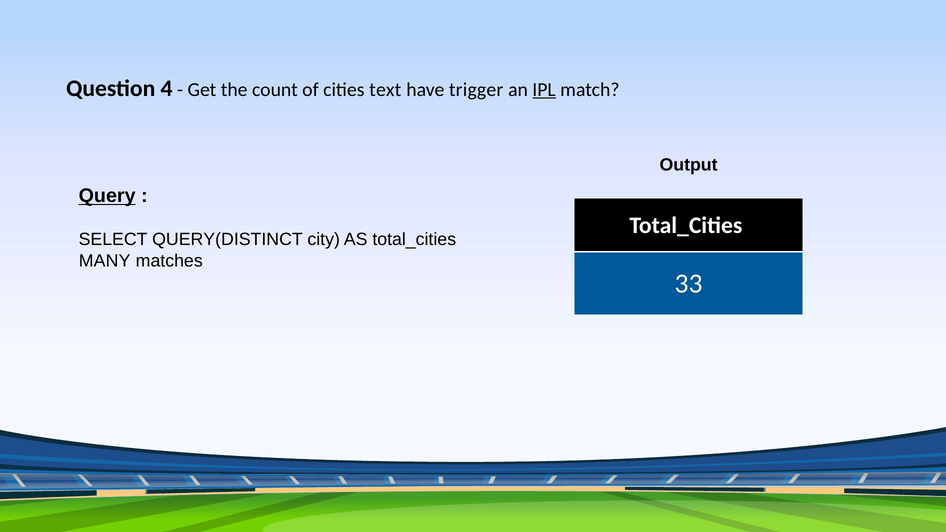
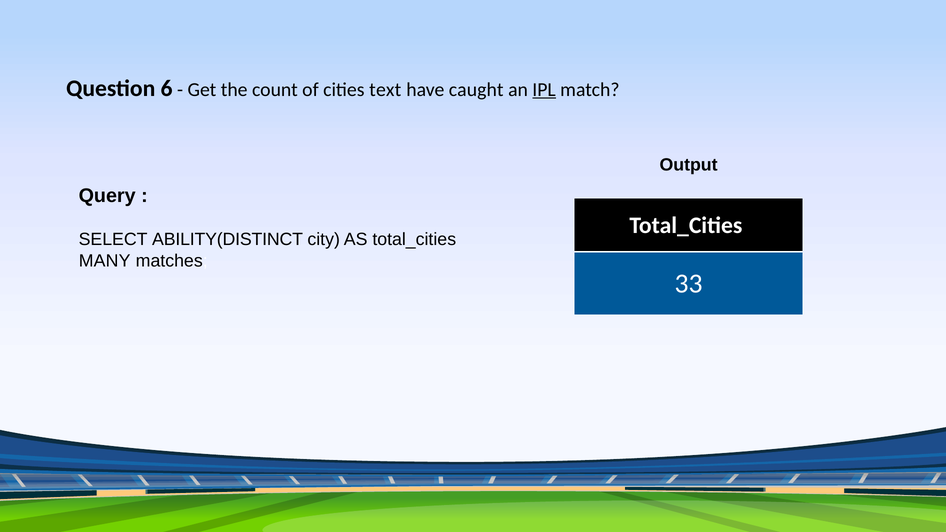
4: 4 -> 6 (167, 88)
trigger: trigger -> caught (476, 90)
Query underline: present -> none (107, 196)
QUERY(DISTINCT: QUERY(DISTINCT -> ABILITY(DISTINCT (228, 240)
